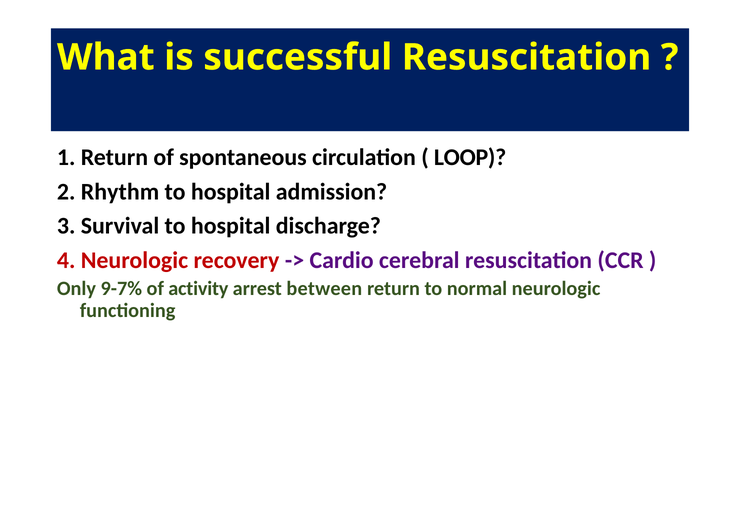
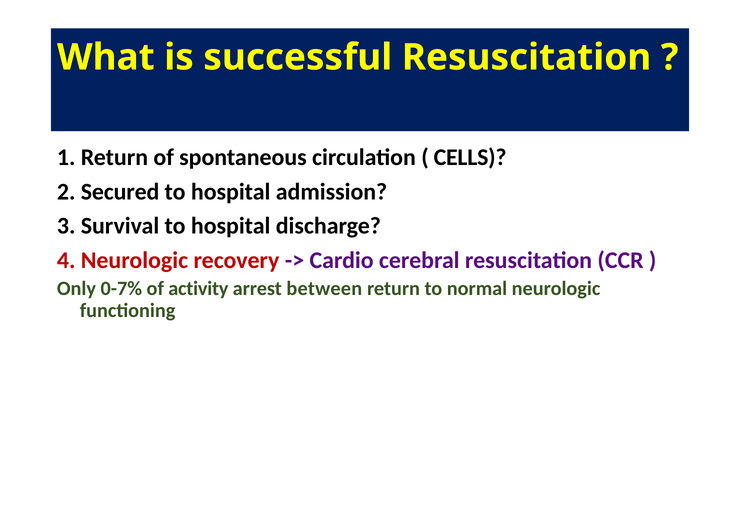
LOOP: LOOP -> CELLS (470, 157)
Rhythm: Rhythm -> Secured (120, 192)
9-7%: 9-7% -> 0-7% (121, 288)
